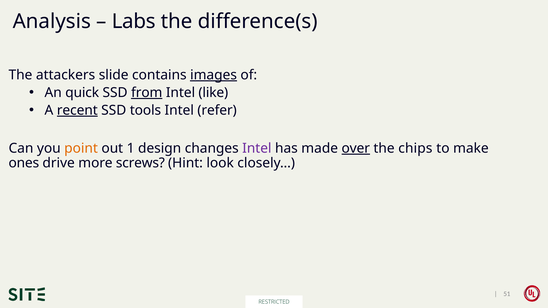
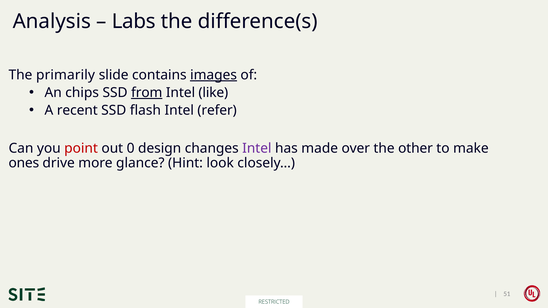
attackers: attackers -> primarily (66, 75)
quick: quick -> chips (82, 93)
recent underline: present -> none (77, 110)
tools: tools -> flash (145, 110)
point colour: orange -> red (81, 148)
1: 1 -> 0 (131, 148)
over underline: present -> none (356, 148)
chips: chips -> other (416, 148)
screws: screws -> glance (140, 163)
